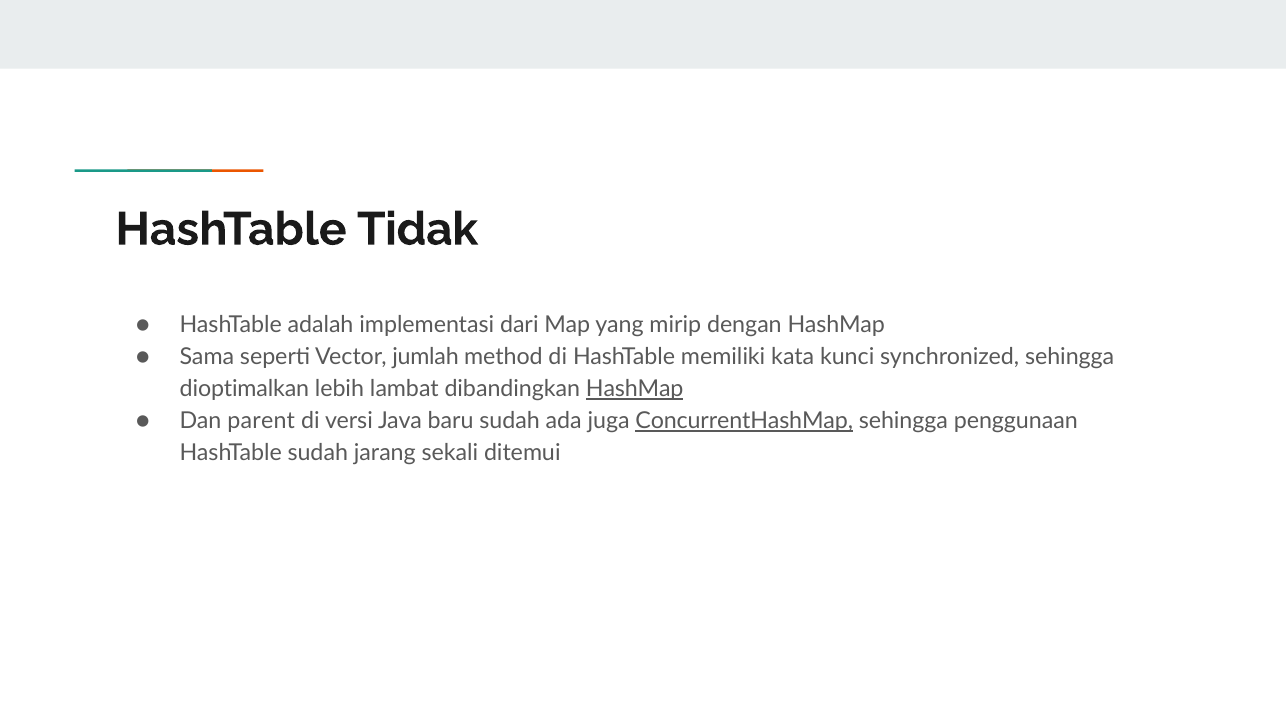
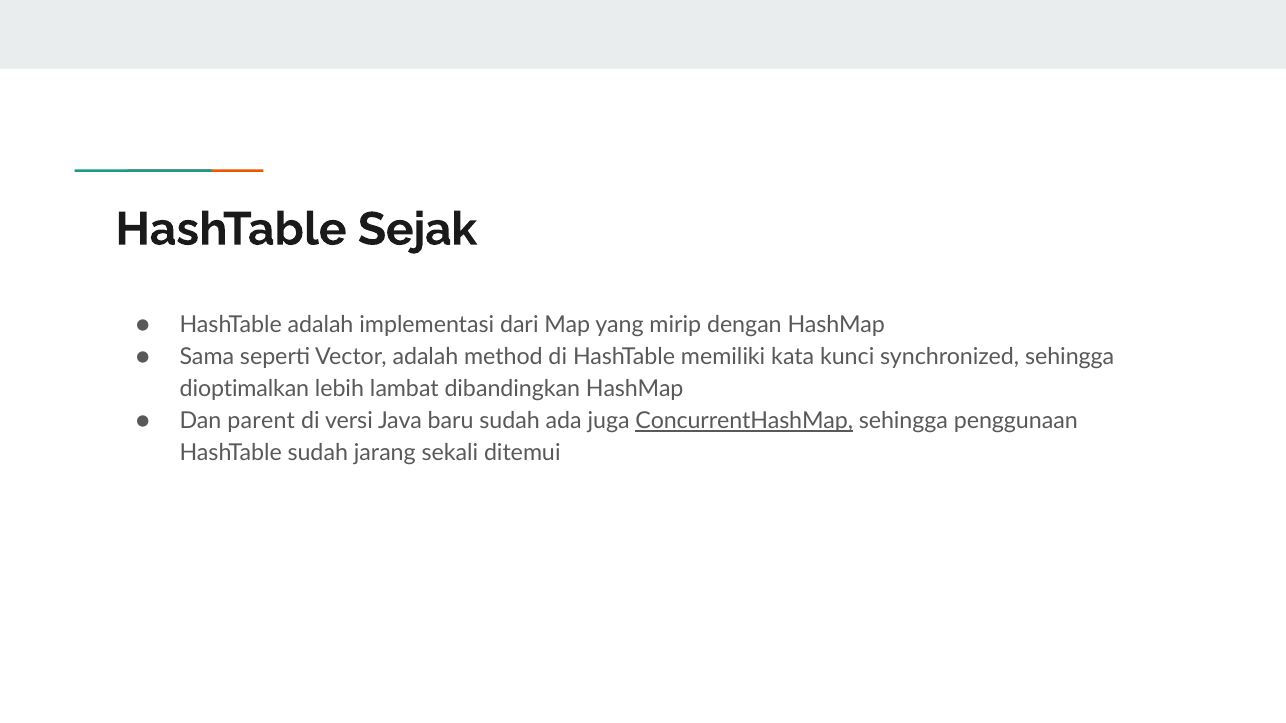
Tidak: Tidak -> Sejak (417, 229)
Vector jumlah: jumlah -> adalah (425, 357)
HashMap underline: present -> none (635, 389)
